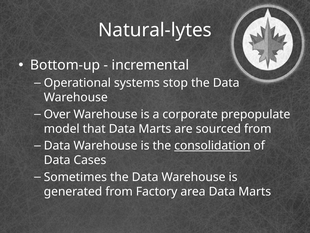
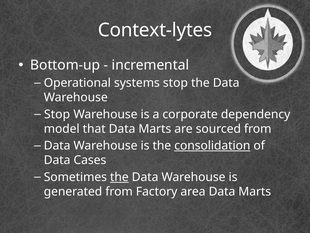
Natural-lytes: Natural-lytes -> Context-lytes (155, 30)
Over: Over -> Stop (57, 114)
prepopulate: prepopulate -> dependency (256, 114)
the underline: none -> present (119, 177)
